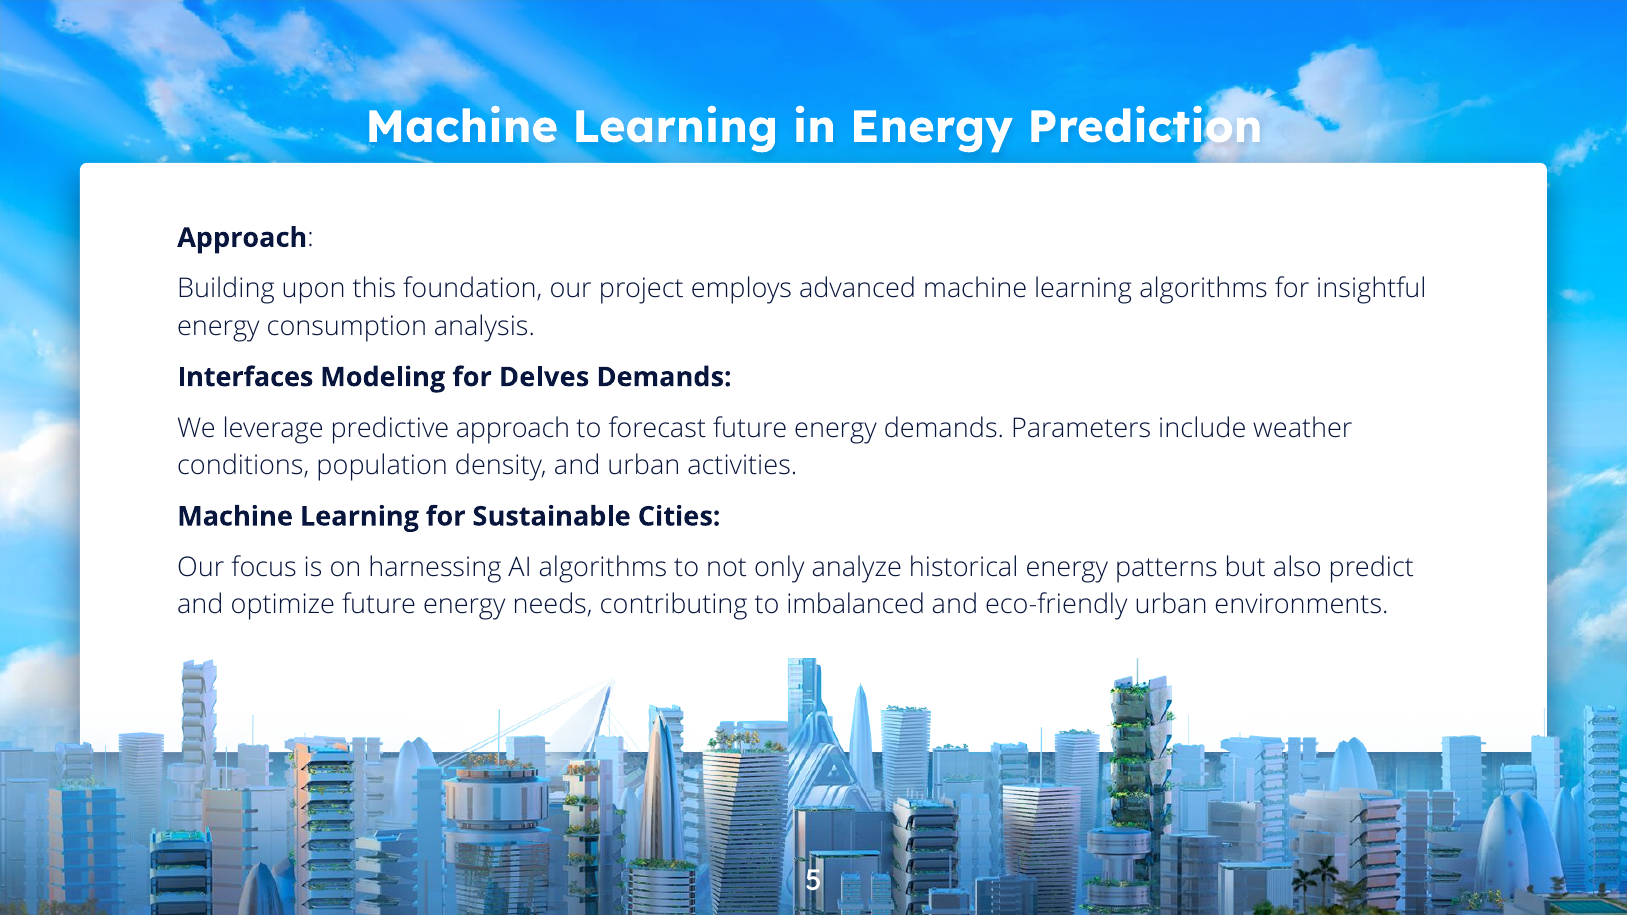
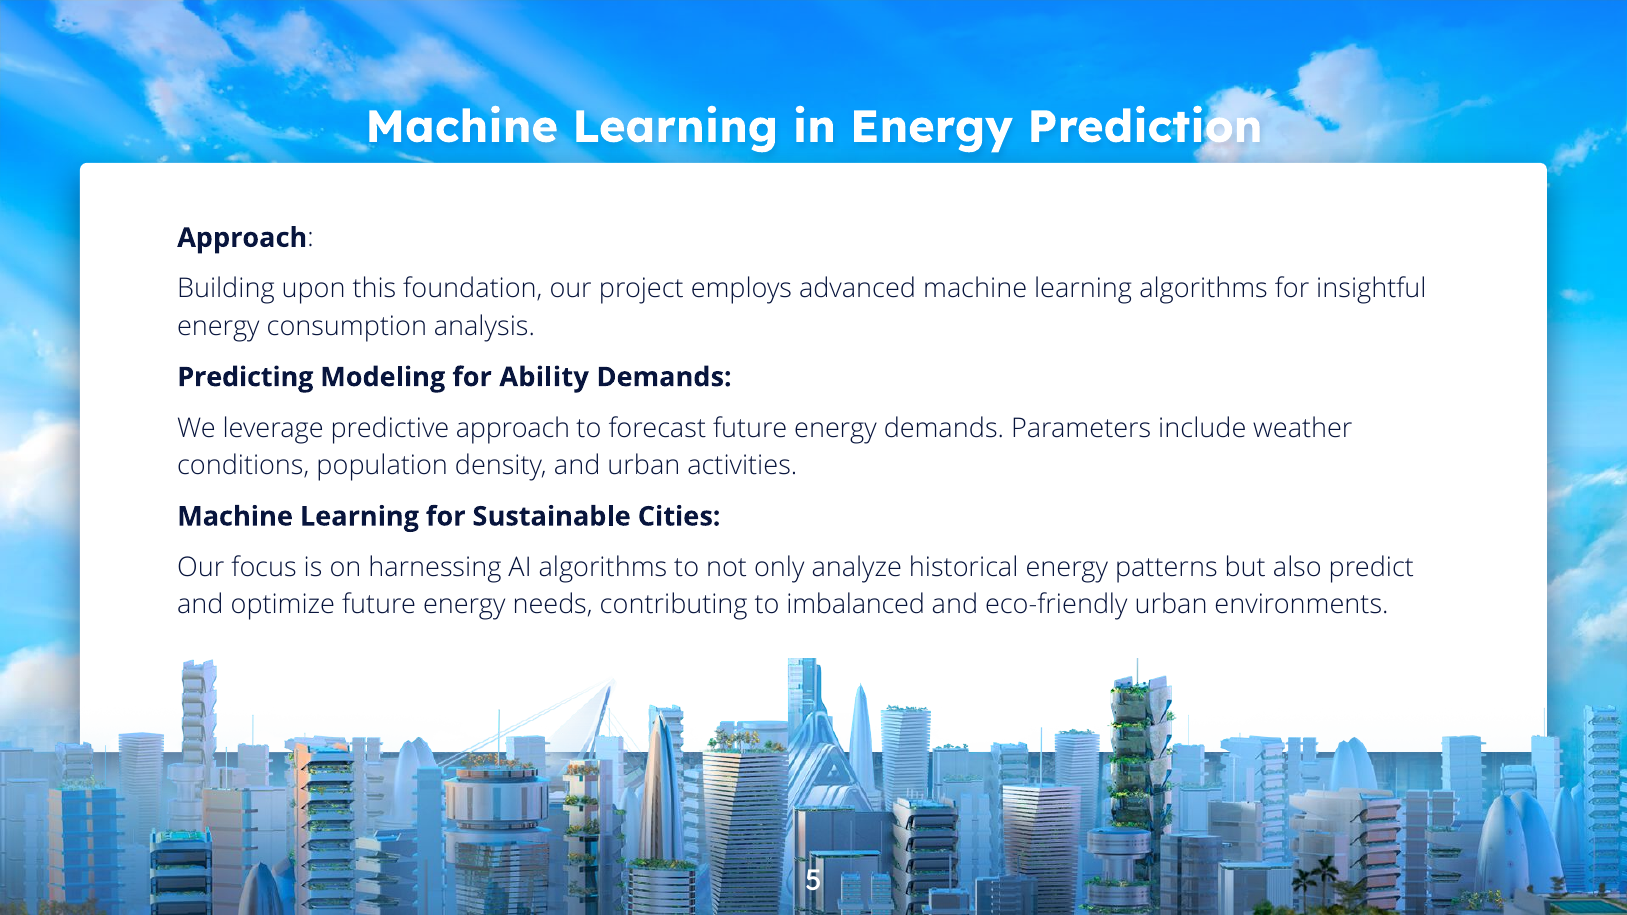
Interfaces: Interfaces -> Predicting (245, 377)
Delves: Delves -> Ability (544, 377)
